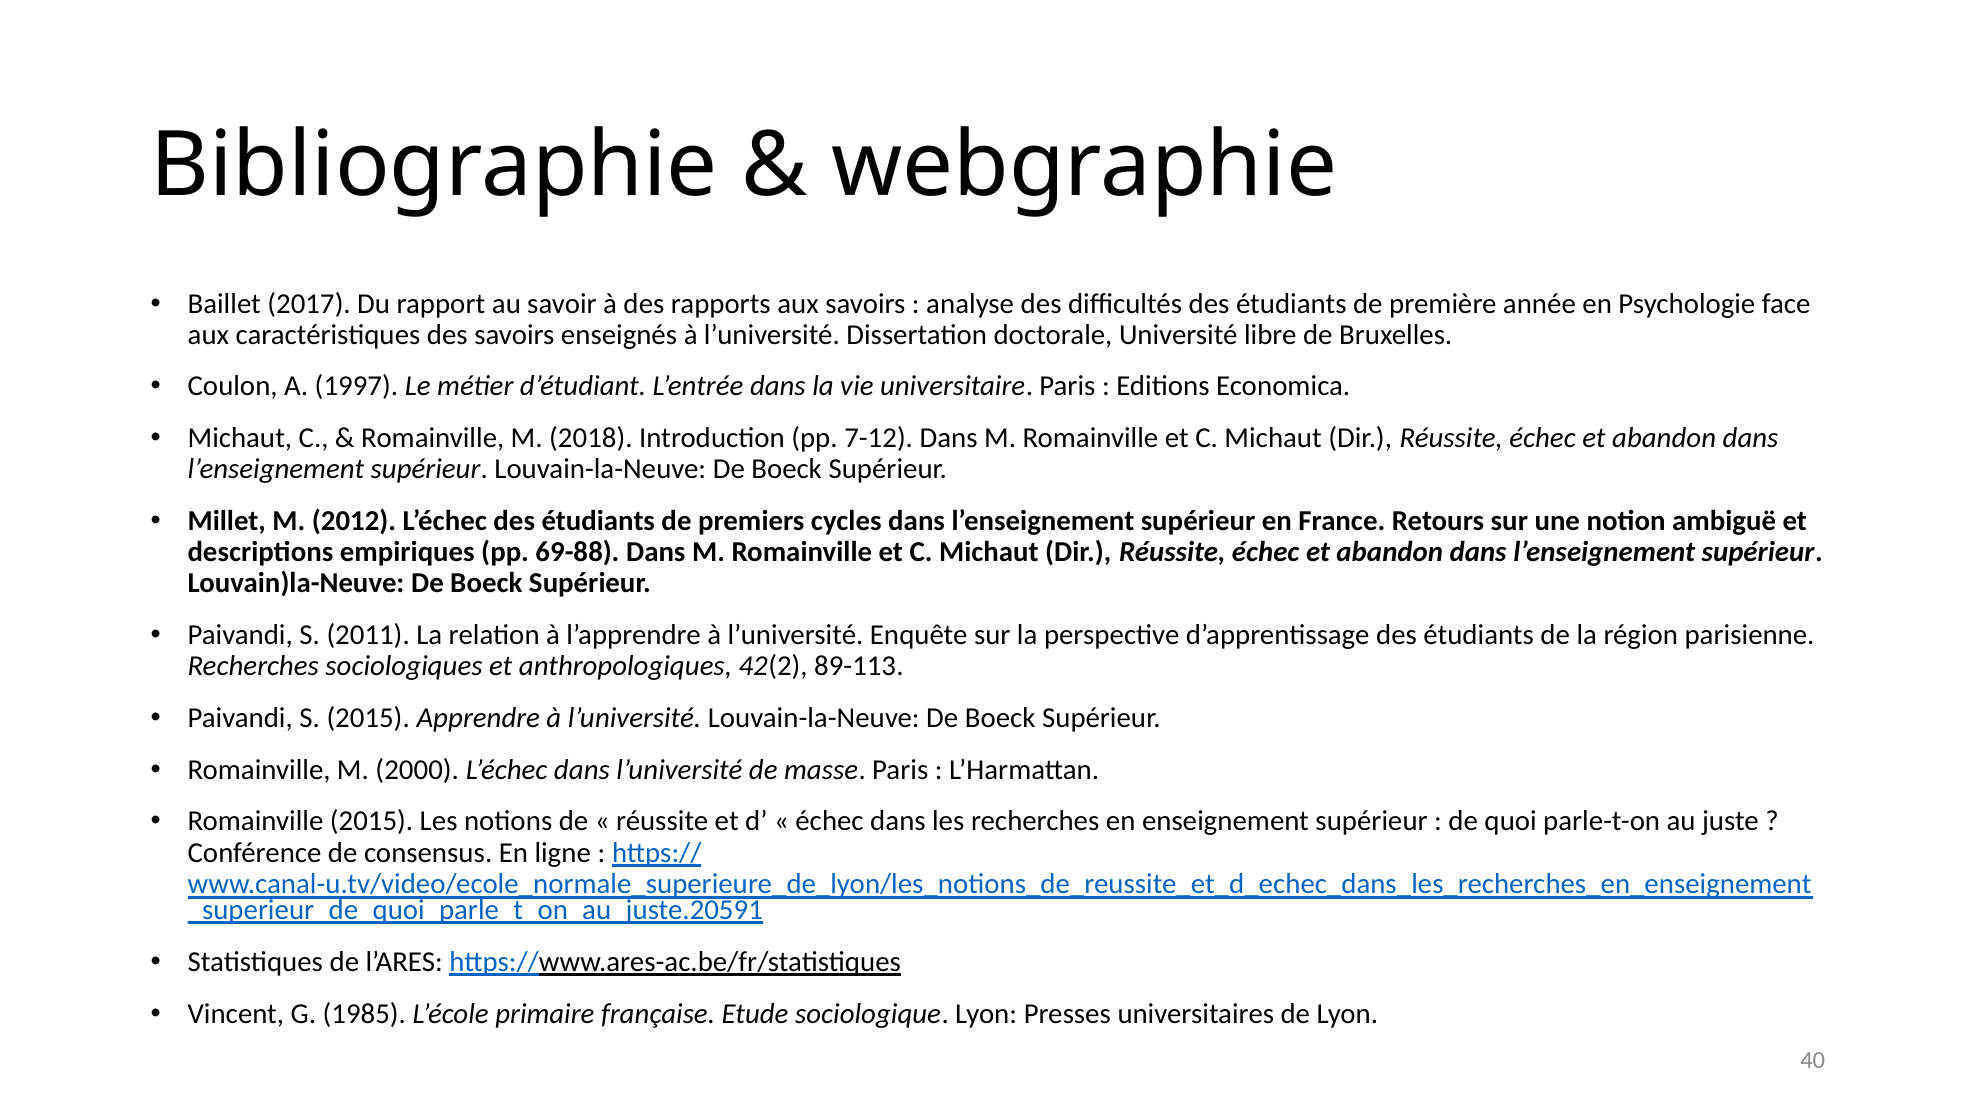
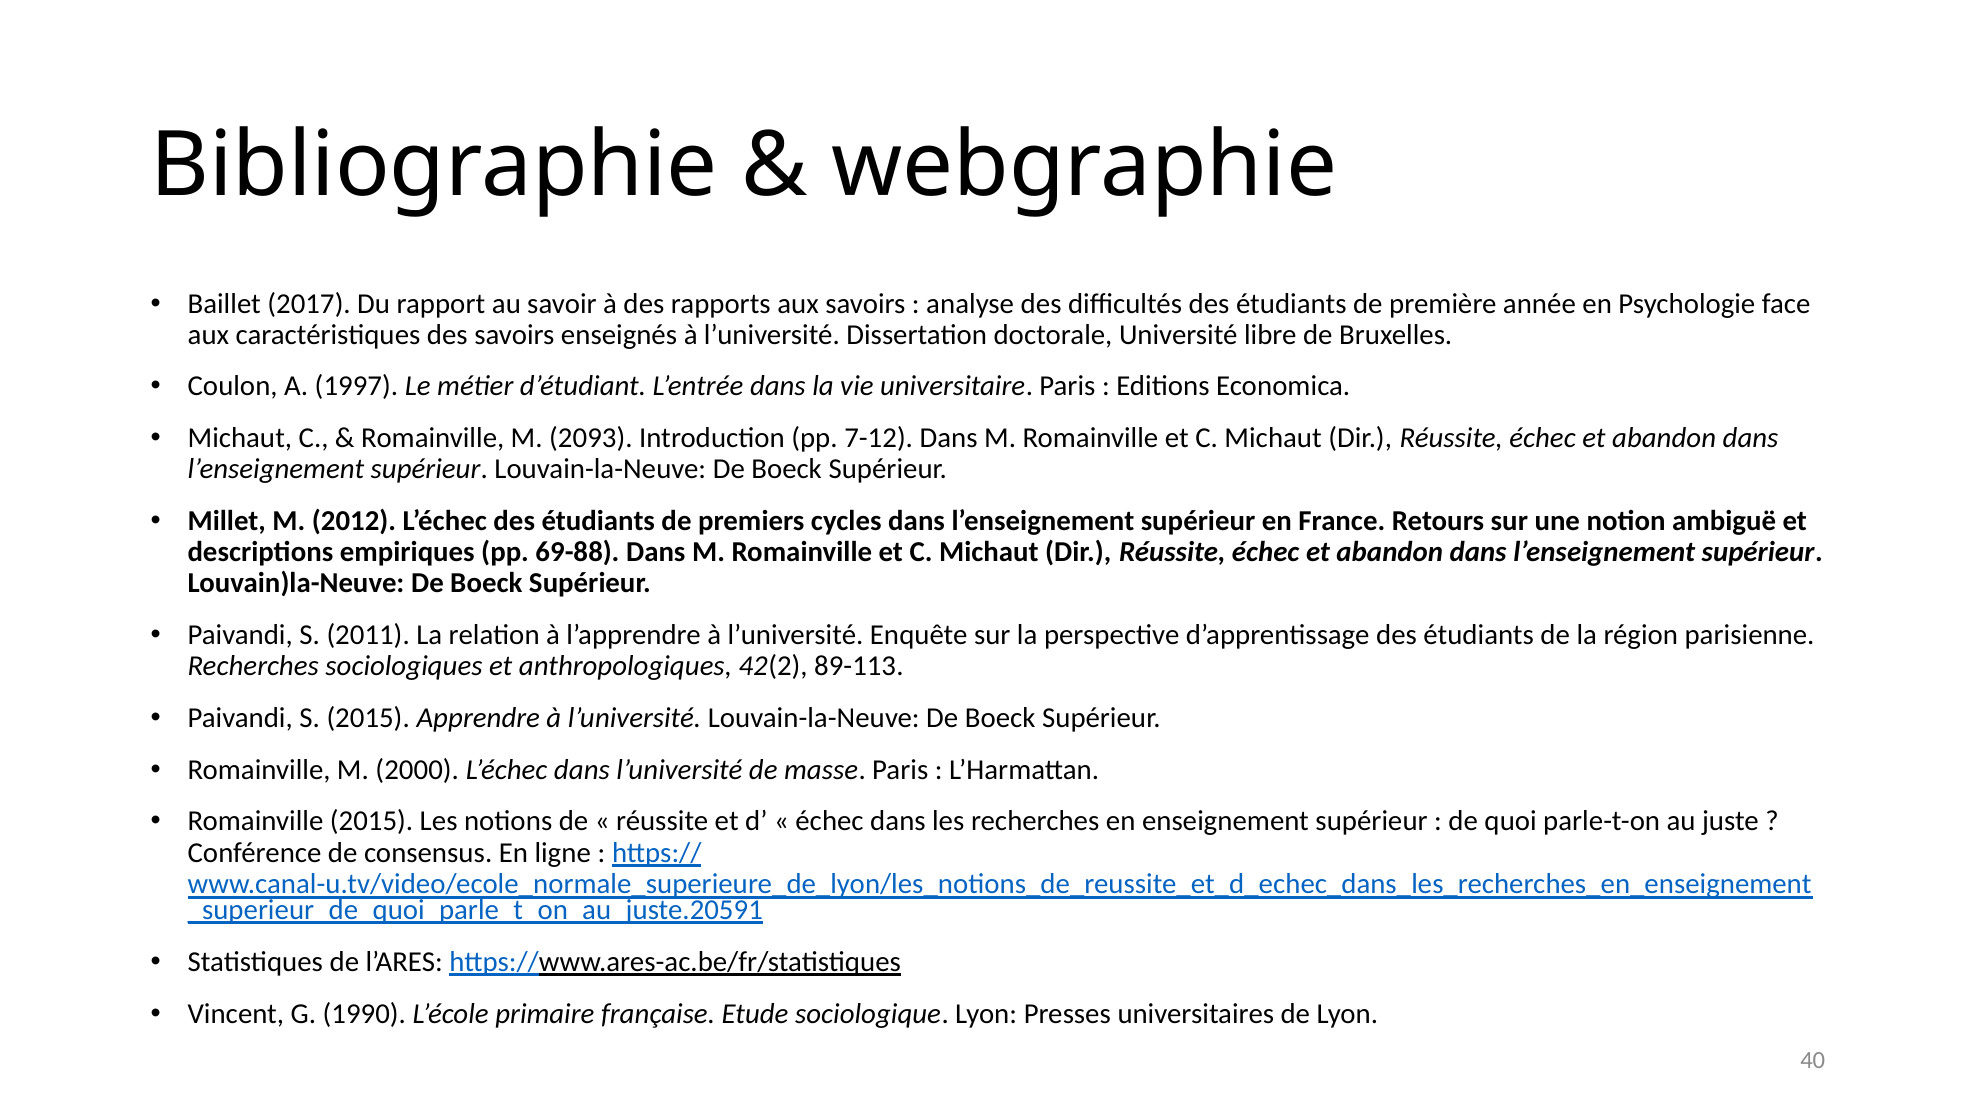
2018: 2018 -> 2093 (591, 438)
1985: 1985 -> 1990 (364, 1014)
